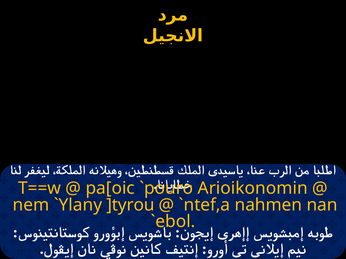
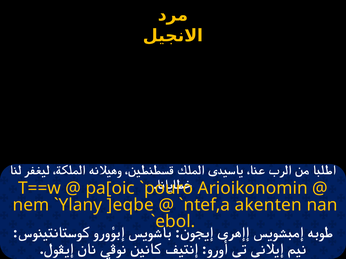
]tyrou: ]tyrou -> ]eqbe (130, 205)
nahmen: nahmen -> akenten (268, 205)
